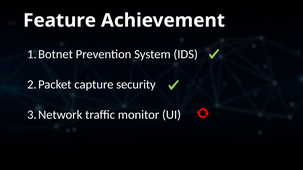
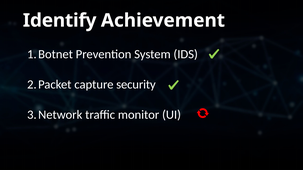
Feature: Feature -> Identify (60, 21)
